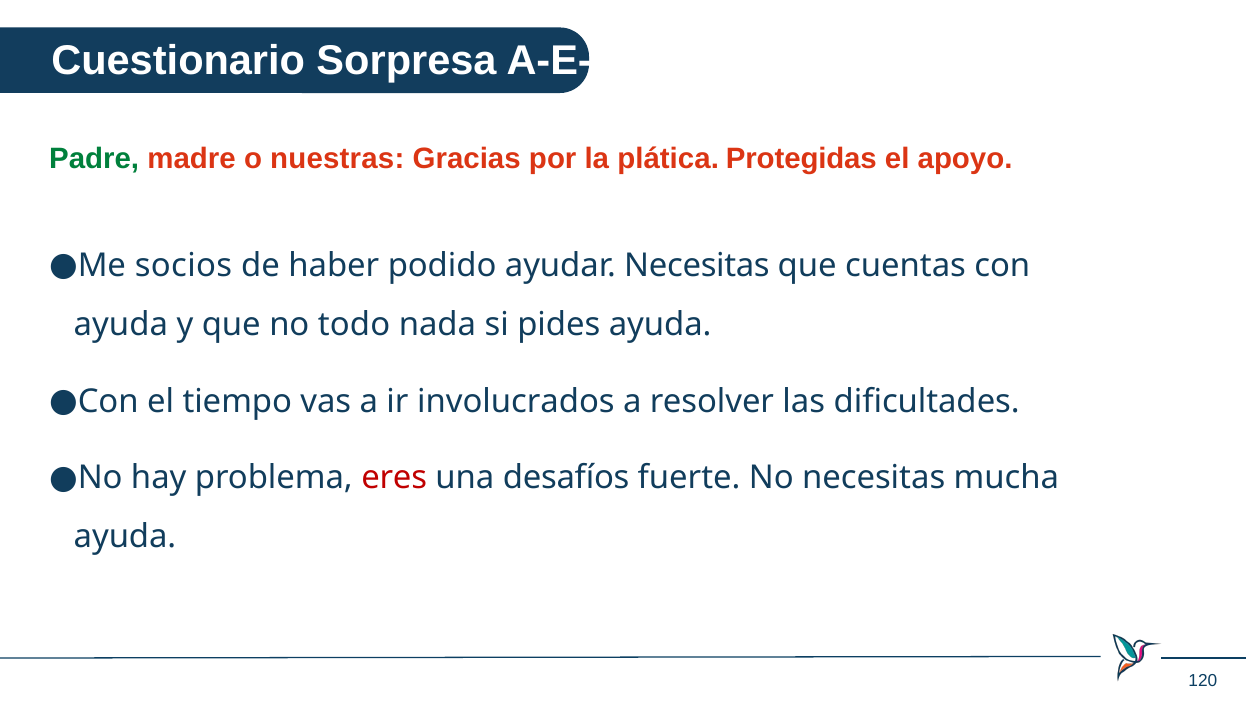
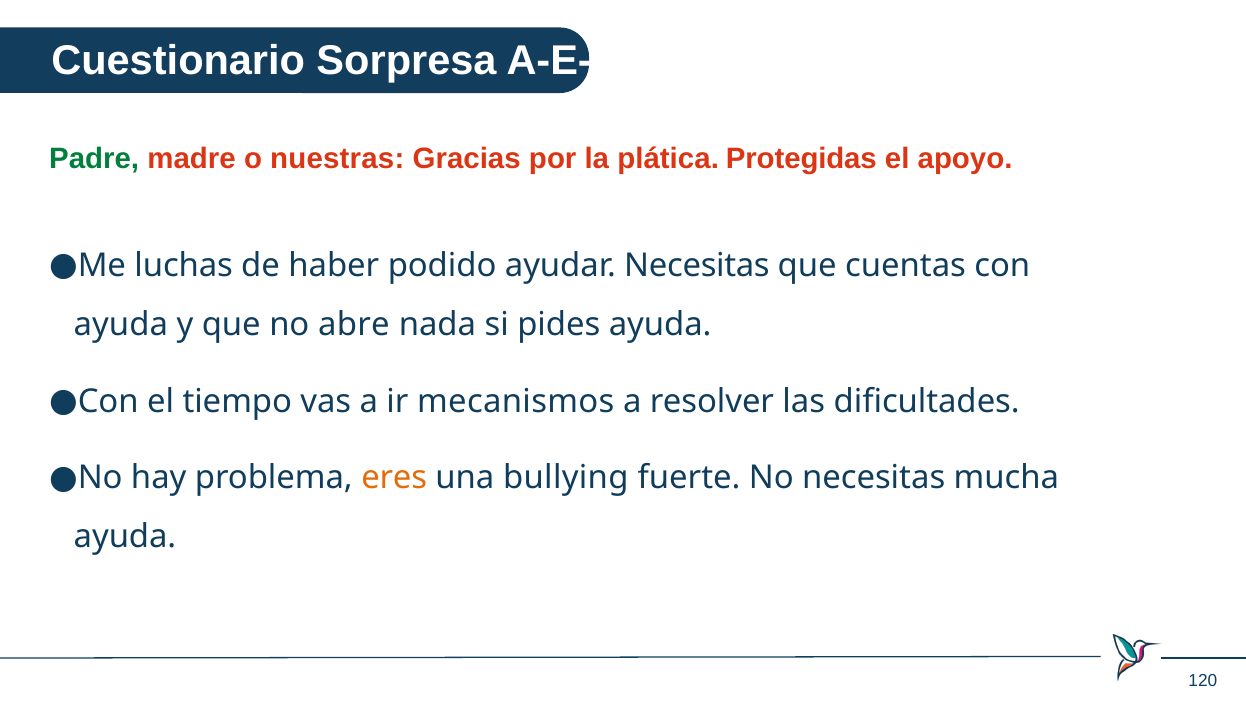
socios: socios -> luchas (184, 265)
todo: todo -> abre (354, 325)
involucrados: involucrados -> mecanismos (516, 401)
eres colour: red -> orange (394, 478)
desafíos: desafíos -> bullying (566, 478)
